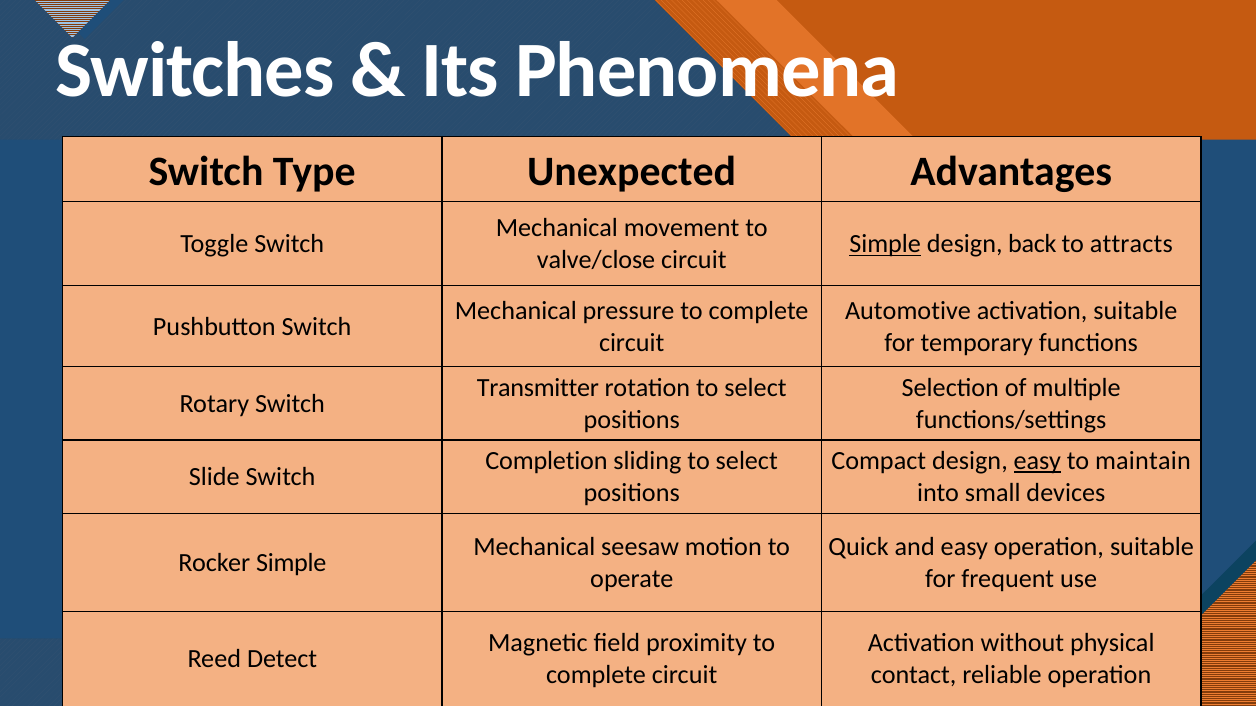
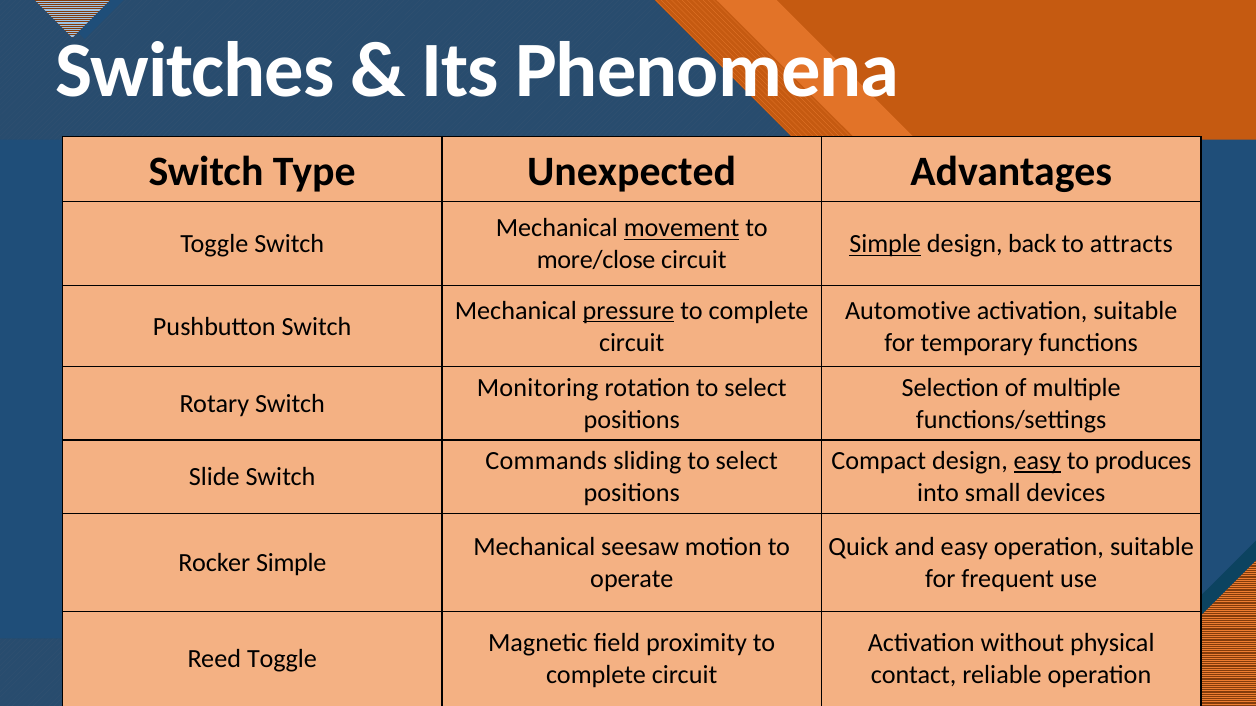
movement underline: none -> present (682, 228)
valve/close: valve/close -> more/close (596, 260)
pressure underline: none -> present (629, 311)
Transmitter: Transmitter -> Monitoring (538, 388)
Completion: Completion -> Commands (546, 461)
maintain: maintain -> produces (1143, 461)
Reed Detect: Detect -> Toggle (282, 660)
